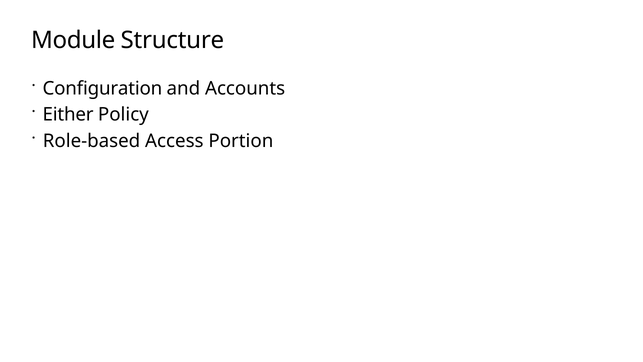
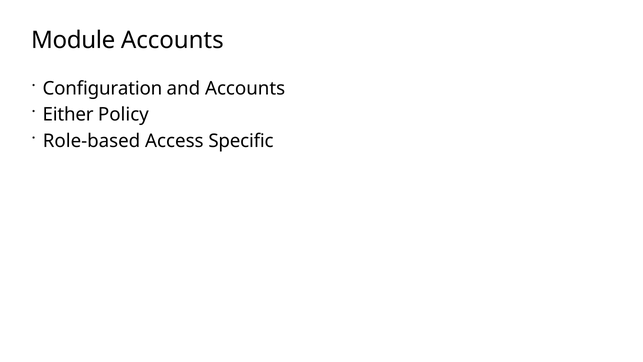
Module Structure: Structure -> Accounts (172, 40)
Portion: Portion -> Specific (241, 141)
